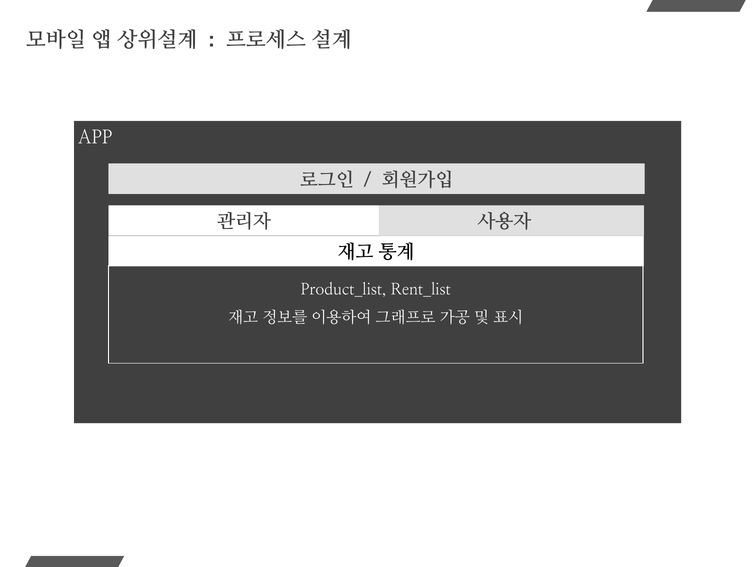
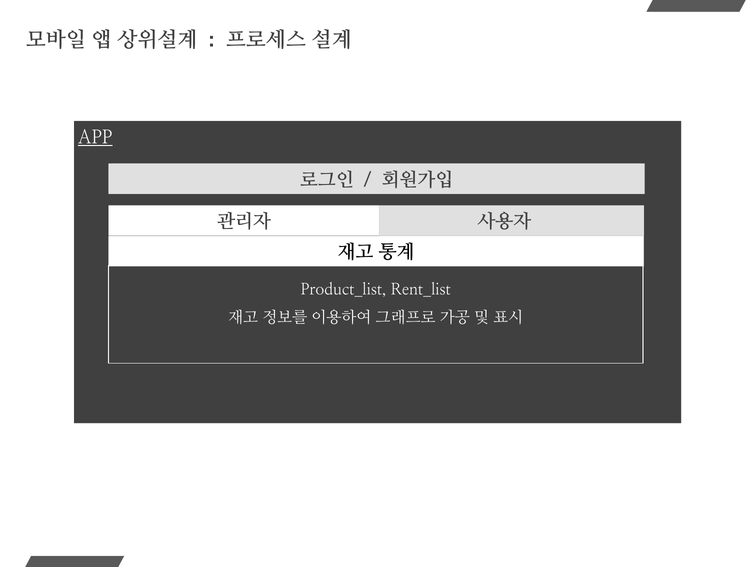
APP underline: none -> present (95, 137)
